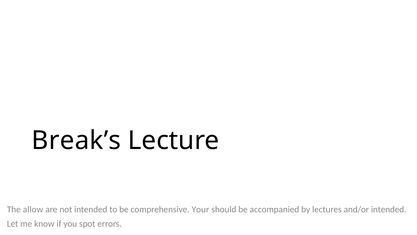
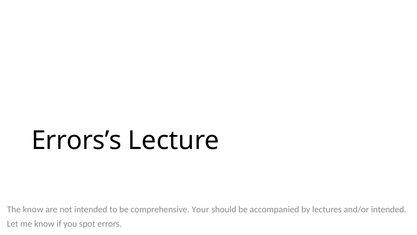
Break’s: Break’s -> Errors’s (77, 140)
The allow: allow -> know (33, 209)
